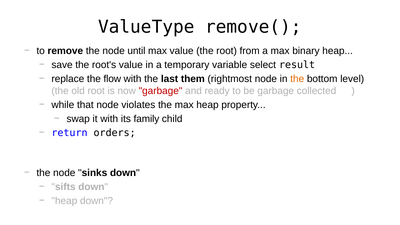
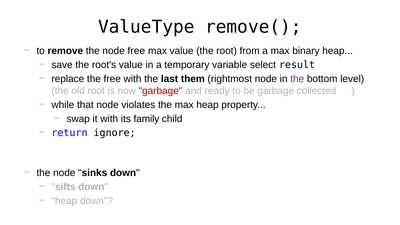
node until: until -> free (136, 51)
the flow: flow -> free (112, 79)
the colour: orange -> purple (297, 79)
orders: orders -> ignore (115, 133)
